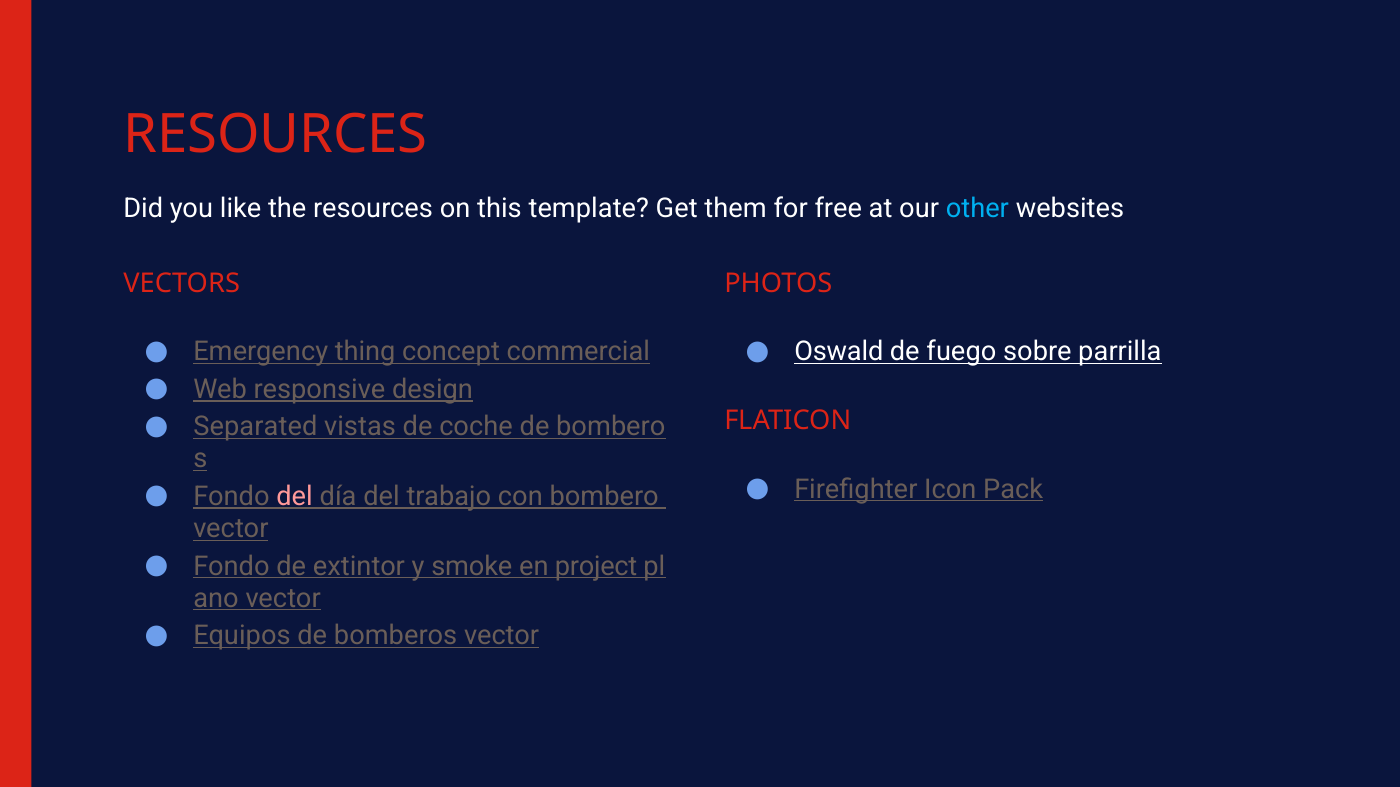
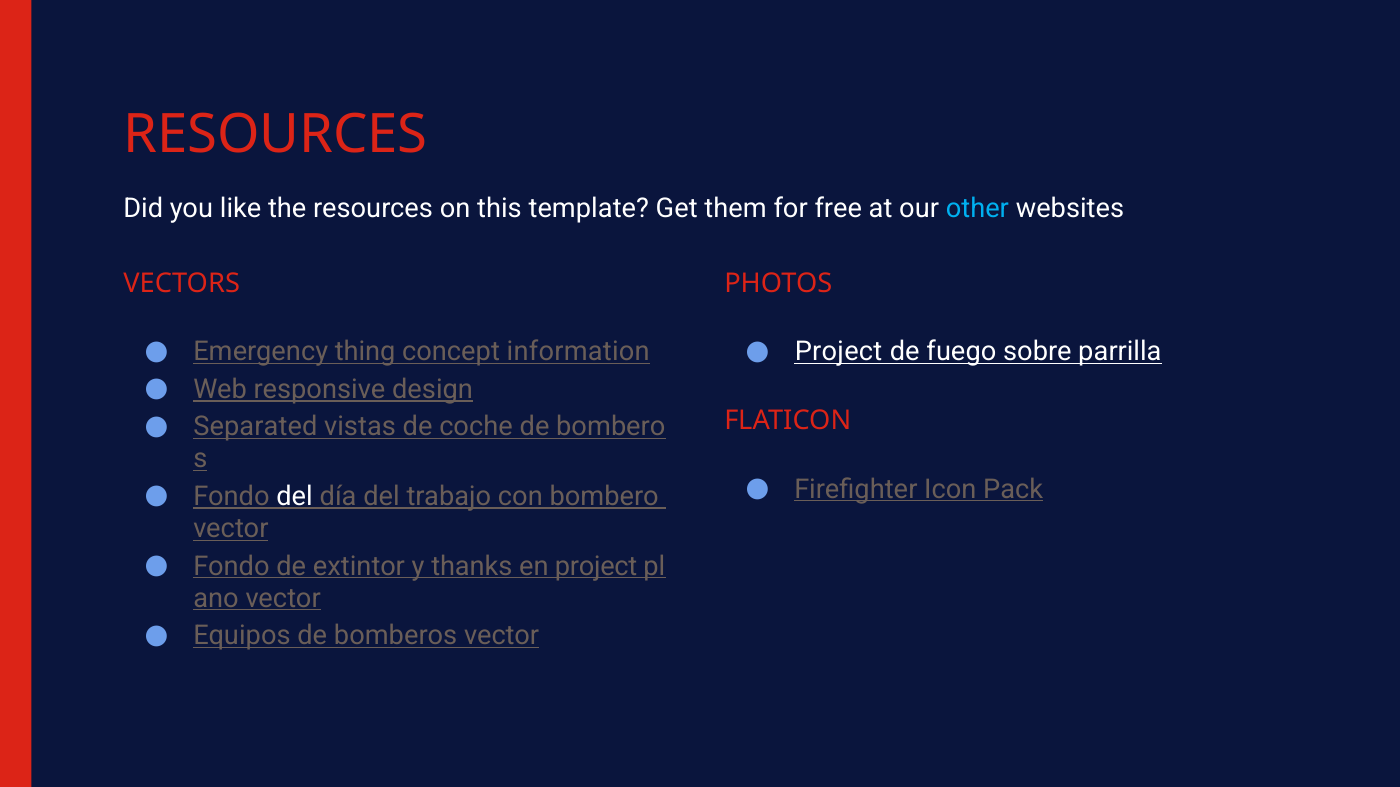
commercial: commercial -> information (578, 352)
Oswald: Oswald -> Project (839, 352)
del colour: pink -> white (295, 497)
smoke: smoke -> thanks (472, 566)
